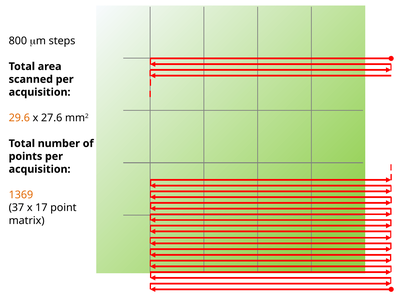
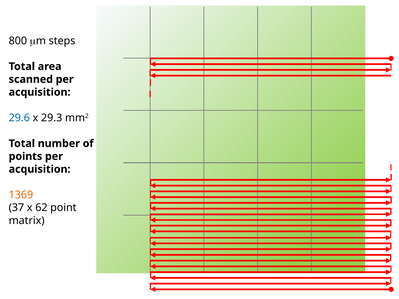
29.6 colour: orange -> blue (19, 118)
27.6: 27.6 -> 29.3 (52, 118)
17: 17 -> 62 (41, 208)
